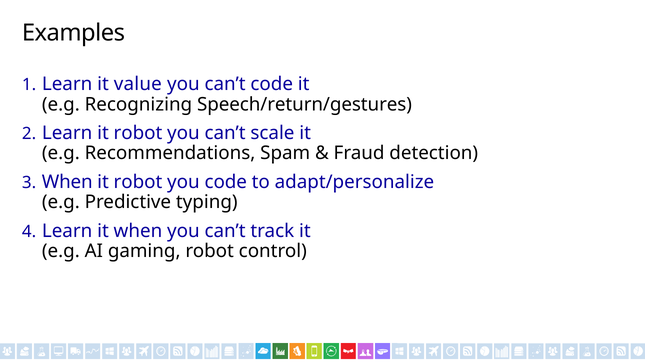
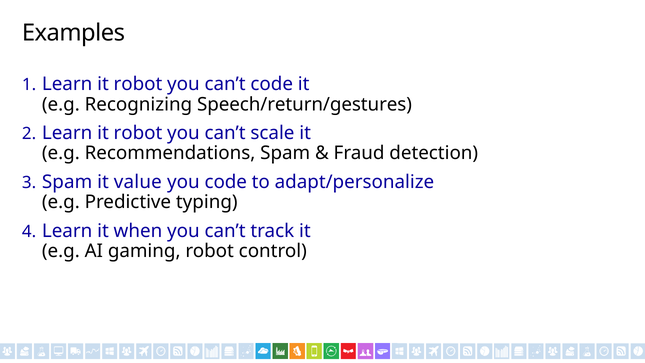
value: value -> robot (138, 84)
When: When -> Spam (67, 182)
robot: robot -> value (138, 182)
